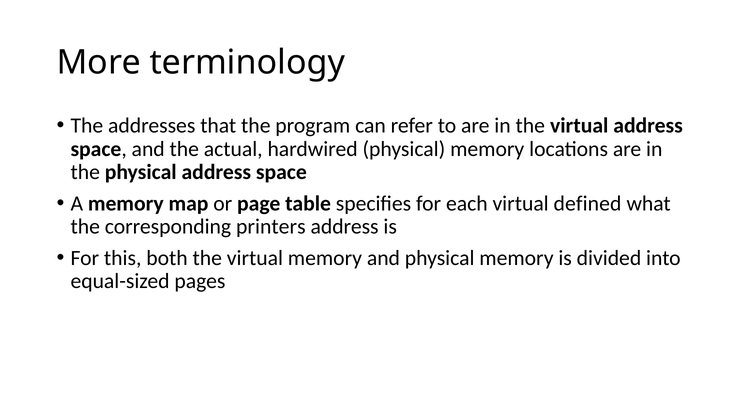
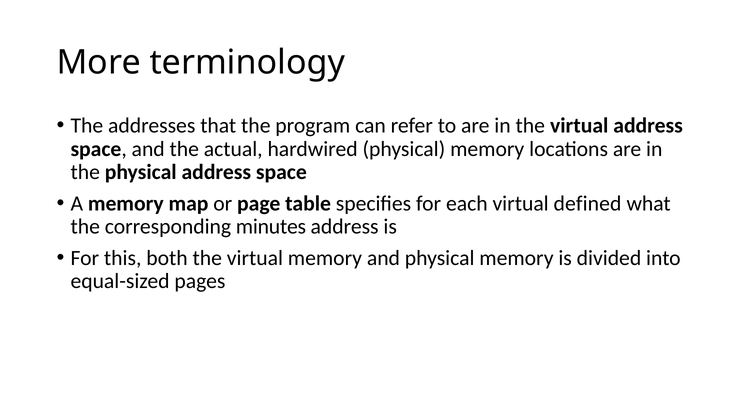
printers: printers -> minutes (271, 227)
